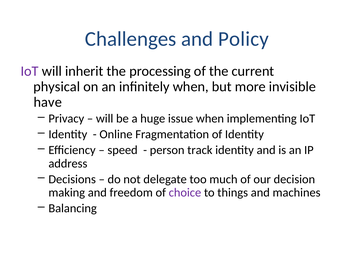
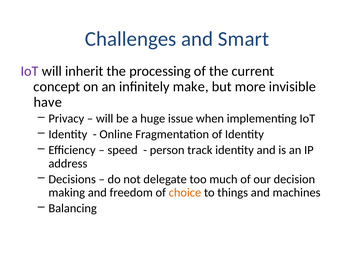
Policy: Policy -> Smart (244, 39)
physical: physical -> concept (57, 87)
infinitely when: when -> make (191, 87)
choice colour: purple -> orange (185, 193)
